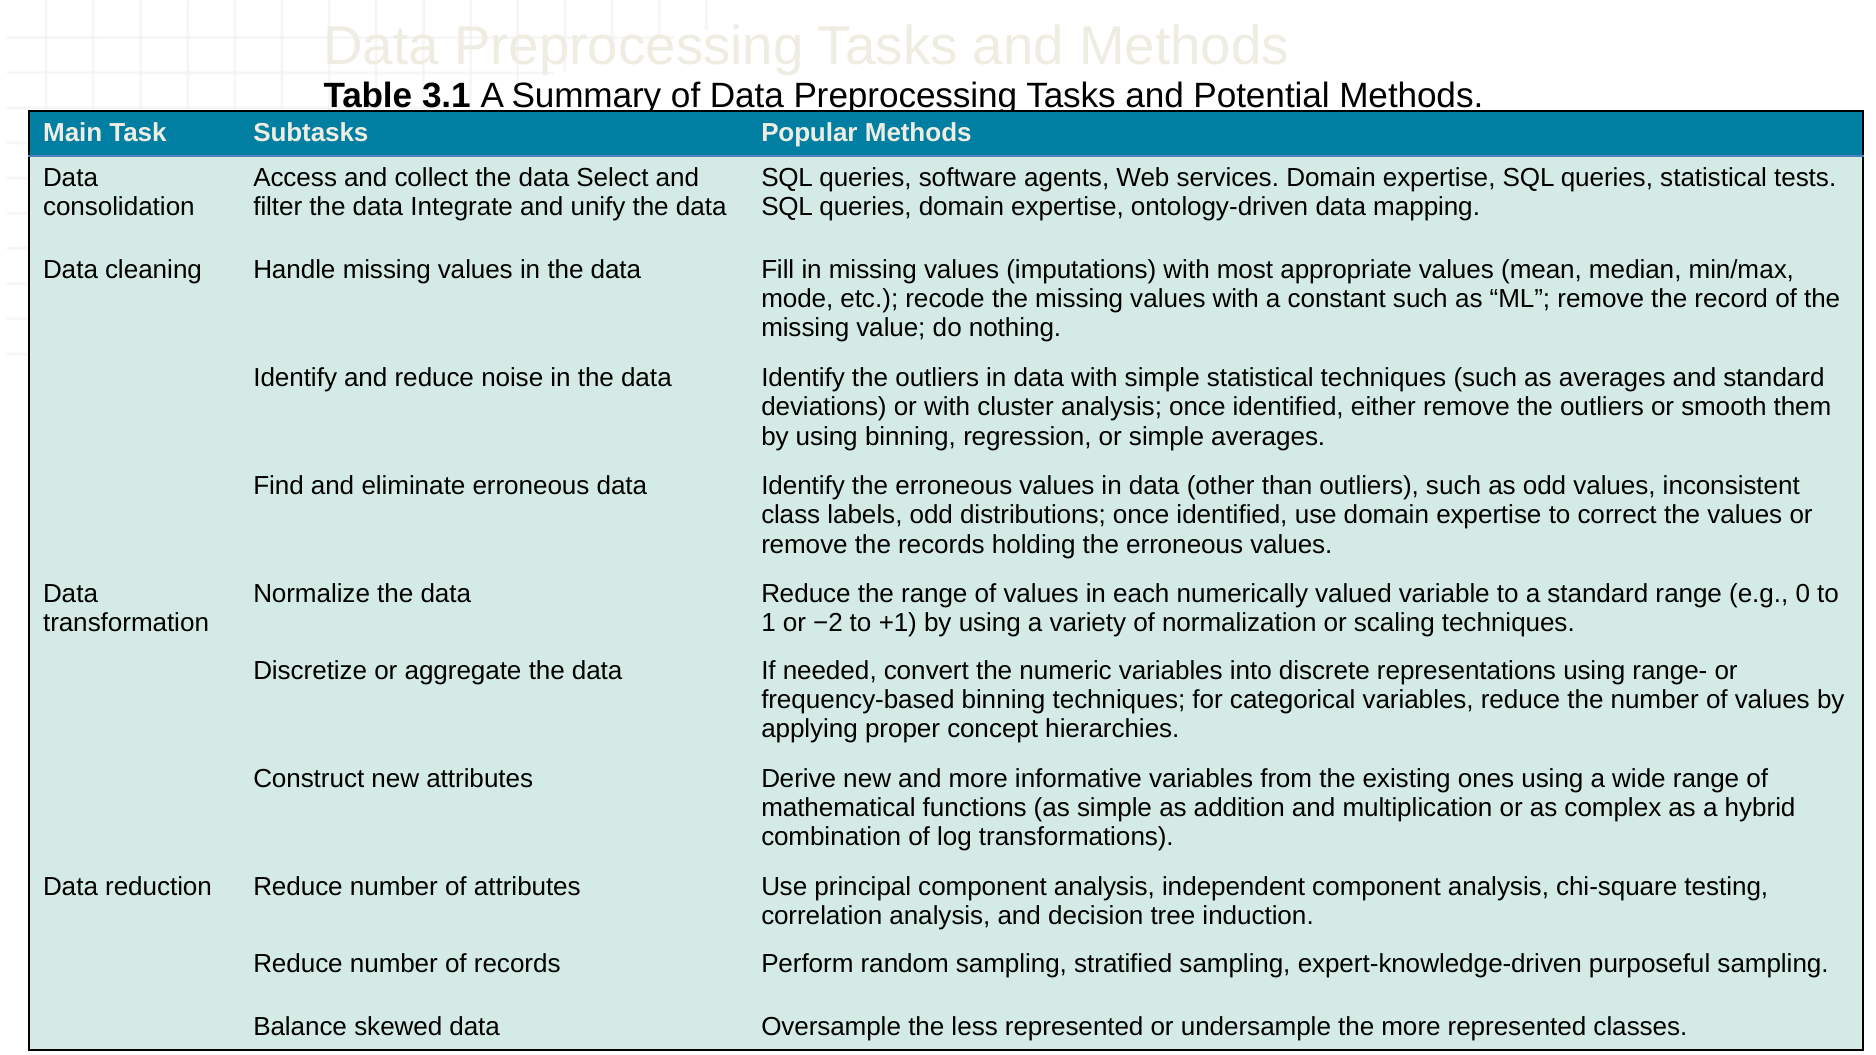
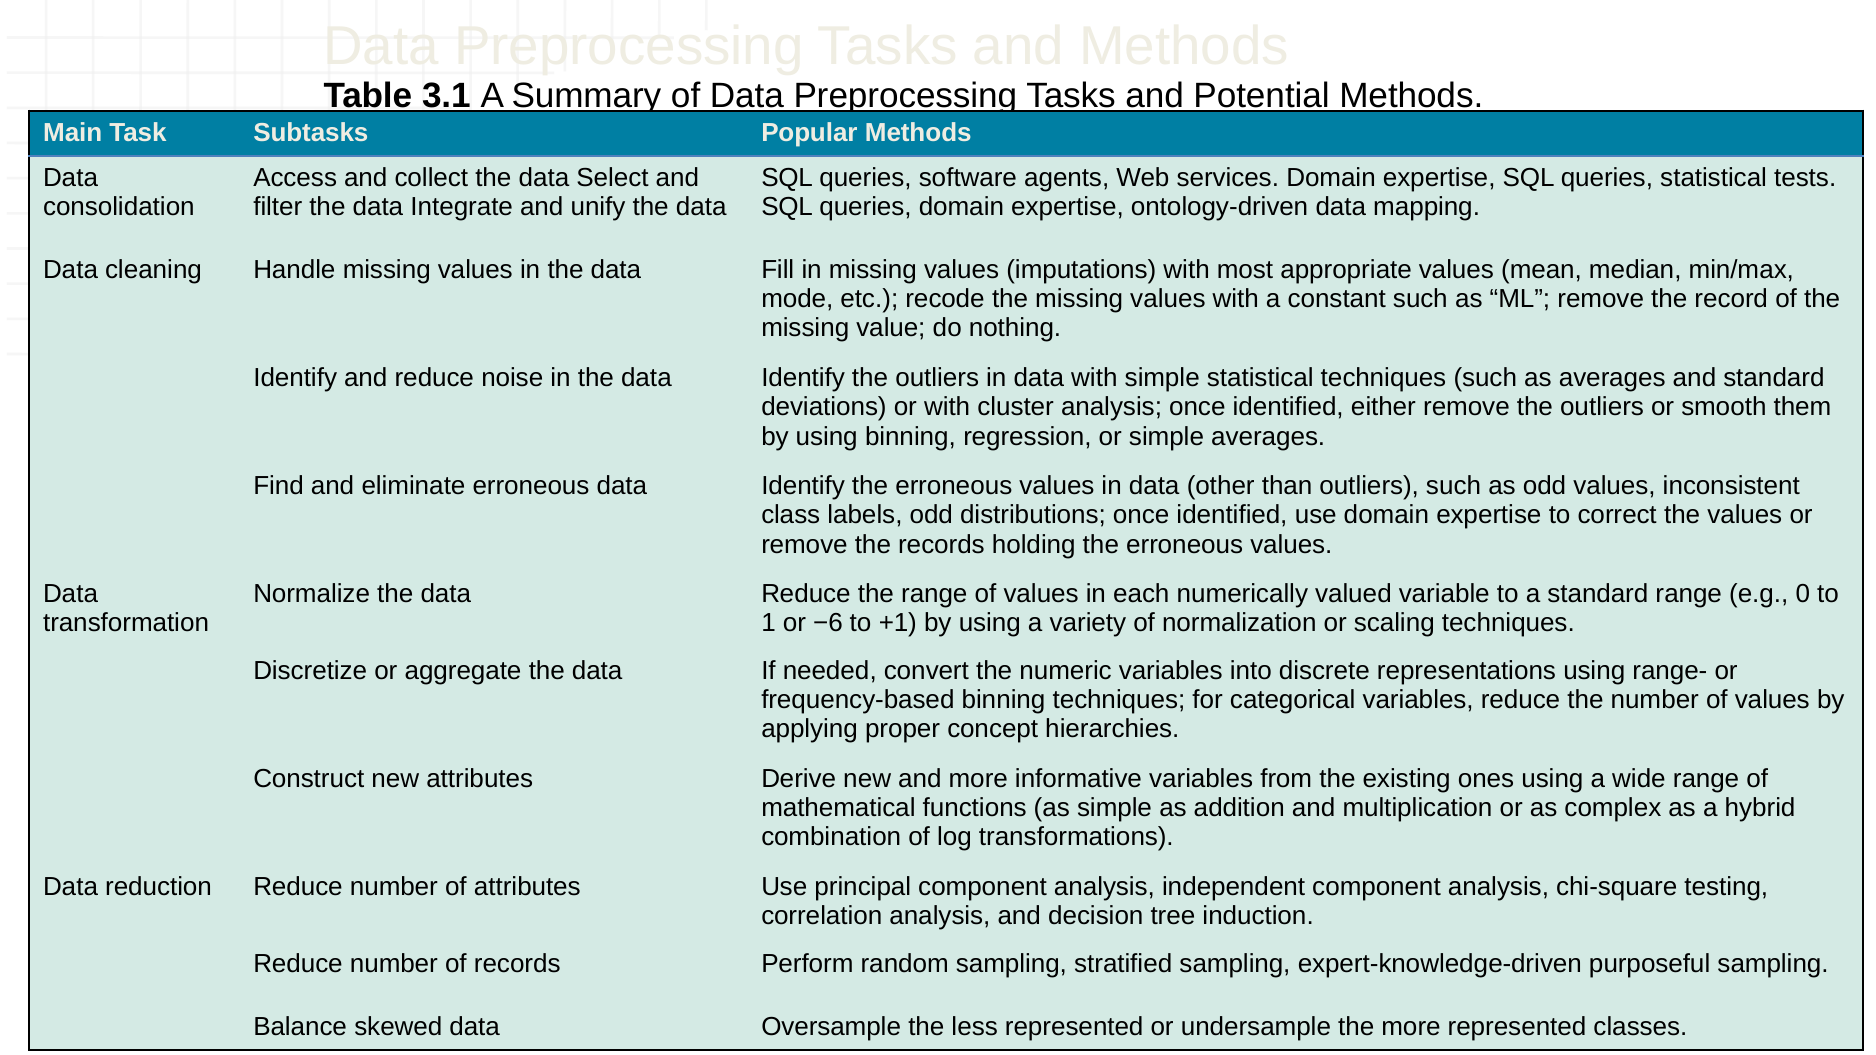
−2: −2 -> −6 (828, 624)
